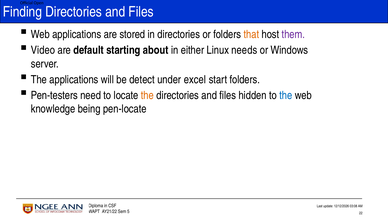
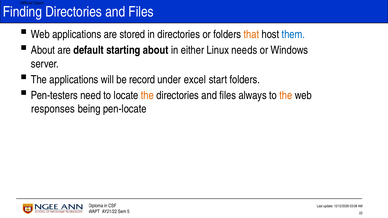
them colour: purple -> blue (293, 34)
Video: Video -> About (43, 50)
detect: detect -> record (142, 80)
hidden: hidden -> always (253, 96)
the colour: blue -> orange (286, 96)
knowledge: knowledge -> responses (53, 109)
